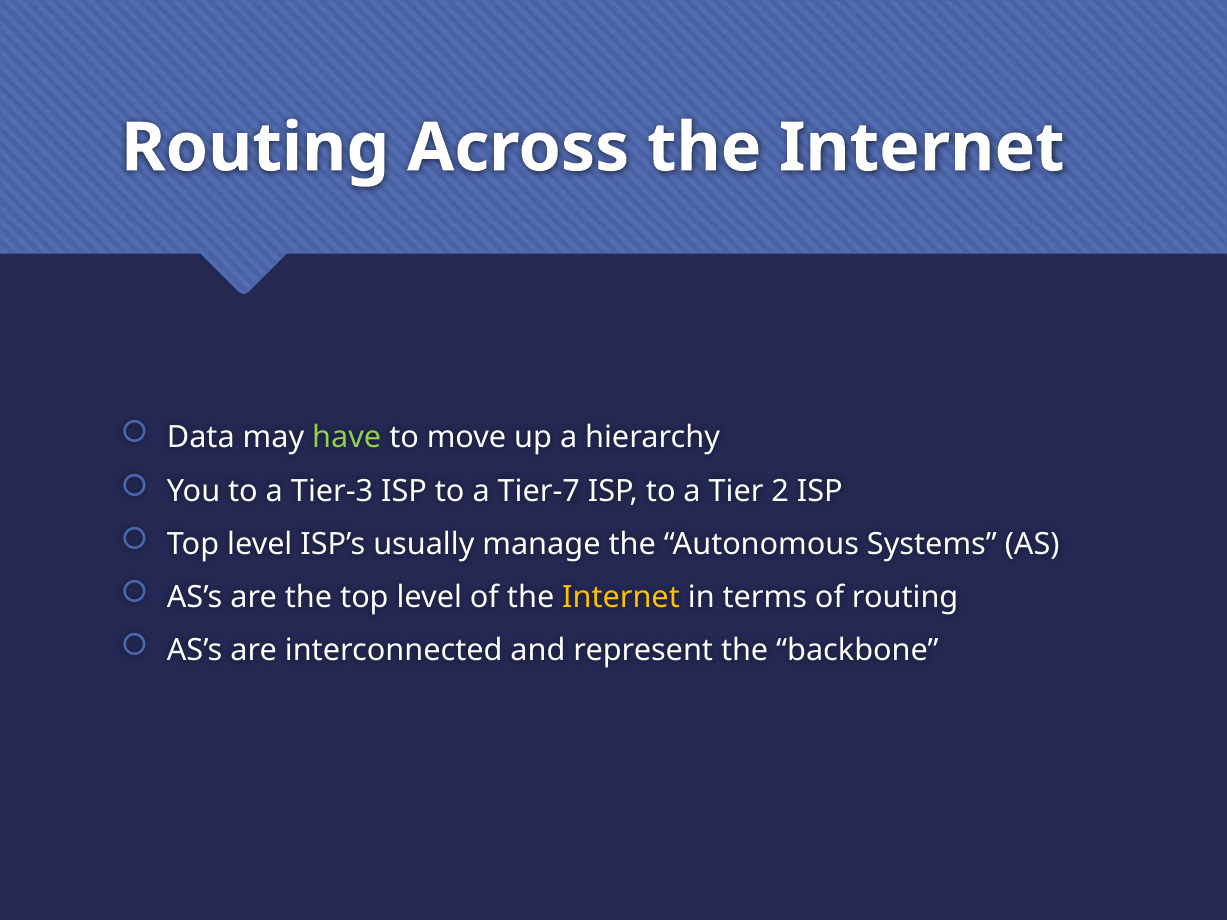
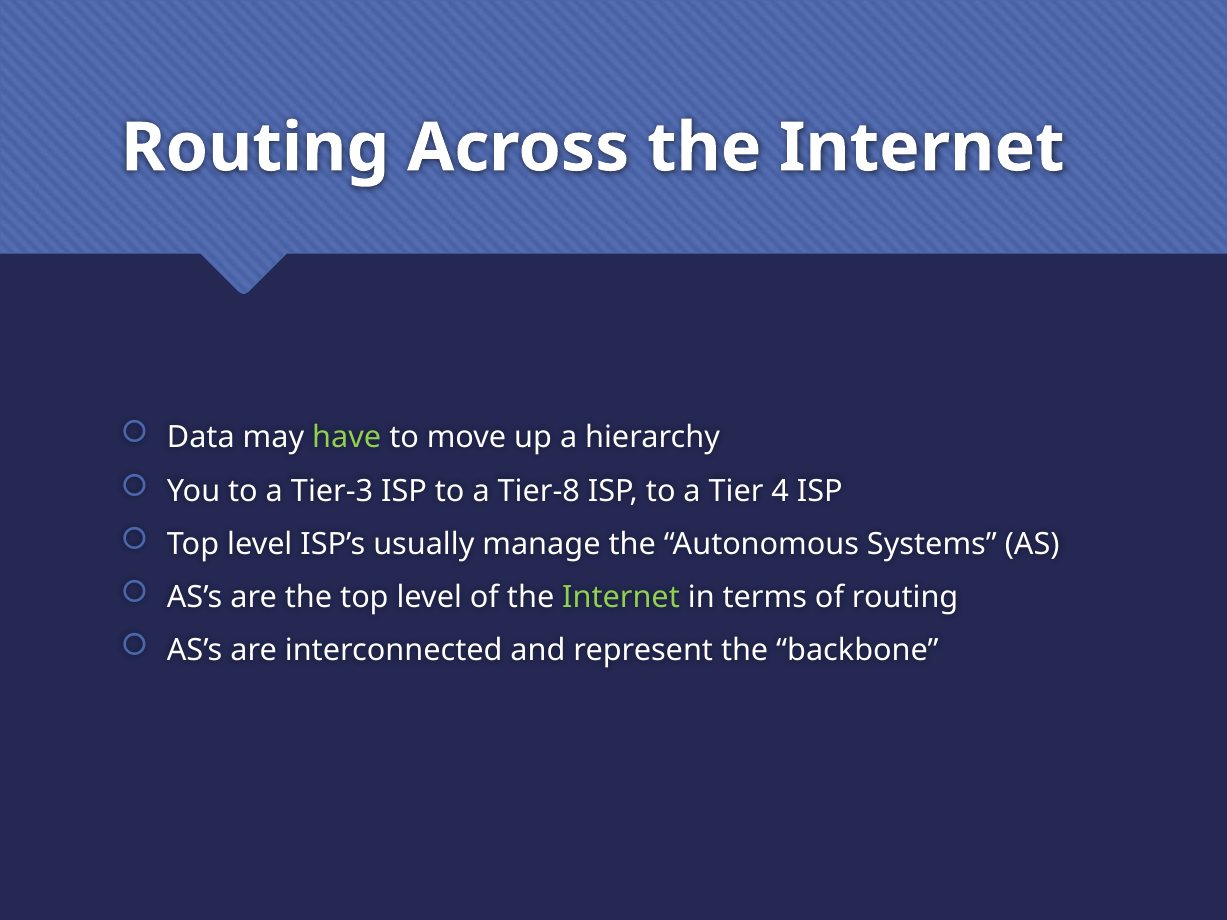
Tier-7: Tier-7 -> Tier-8 (539, 491)
2: 2 -> 4 (780, 491)
Internet colour: yellow -> light green (621, 597)
